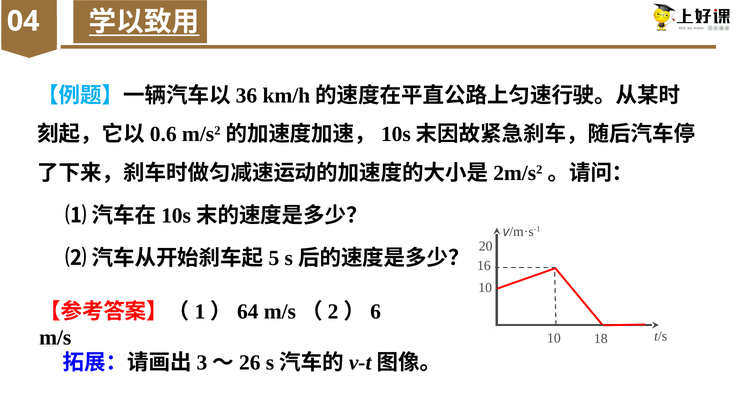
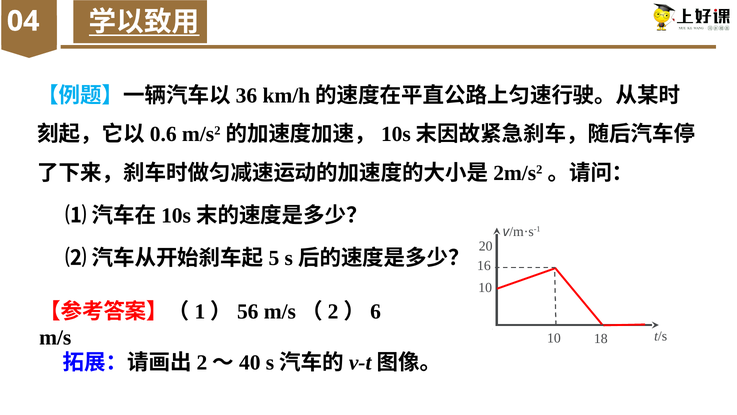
64: 64 -> 56 (248, 311)
3: 3 -> 2 (202, 362)
26: 26 -> 40 (250, 362)
